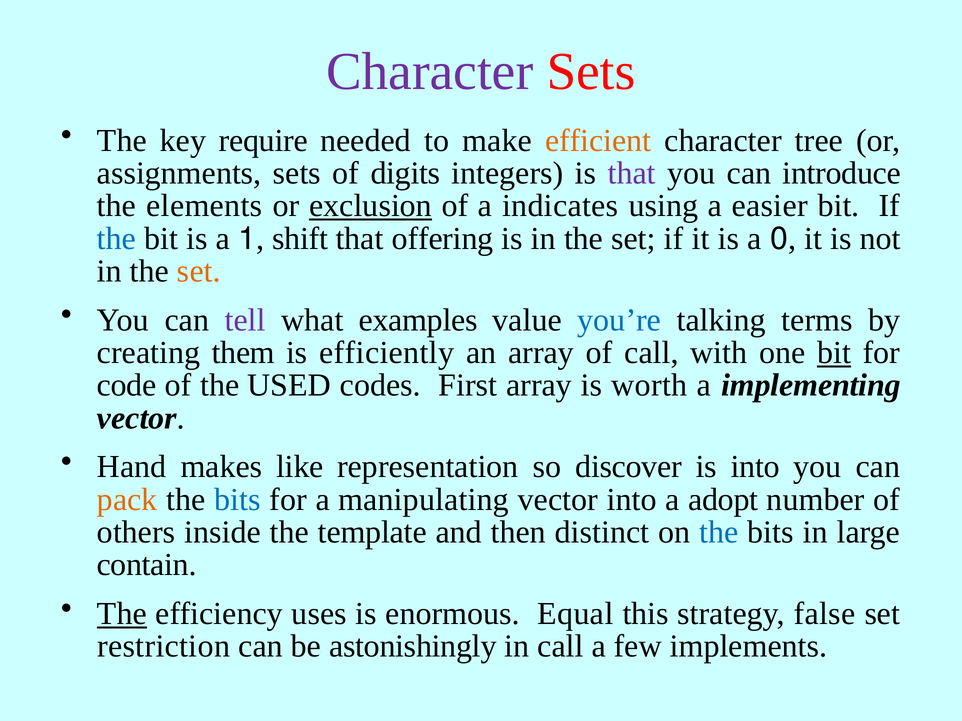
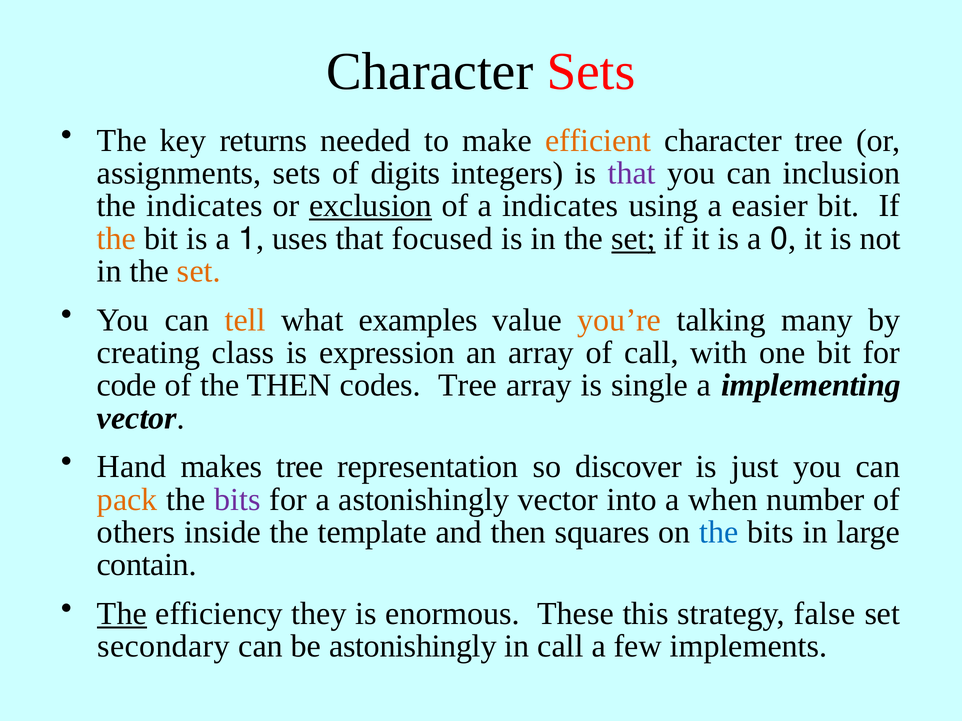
Character colour: purple -> black (430, 72)
require: require -> returns (263, 141)
introduce: introduce -> inclusion (842, 173)
the elements: elements -> indicates (204, 206)
the colour: blue -> orange (117, 239)
shift: shift -> uses (300, 239)
offering: offering -> focused (442, 239)
set underline: none -> present (633, 239)
tell colour: purple -> orange (245, 320)
you’re colour: blue -> orange (619, 320)
terms: terms -> many (817, 320)
them: them -> class (243, 353)
efficiently: efficiently -> expression (387, 353)
bit underline: present -> none (834, 353)
the USED: USED -> THEN (289, 386)
codes First: First -> Tree (468, 386)
worth: worth -> single (650, 386)
makes like: like -> tree (300, 467)
is into: into -> just (755, 467)
bits colour: blue -> purple (237, 500)
a manipulating: manipulating -> astonishingly (424, 500)
adopt: adopt -> when (723, 500)
distinct: distinct -> squares (602, 533)
uses: uses -> they (319, 614)
Equal: Equal -> These (576, 614)
restriction: restriction -> secondary (164, 647)
